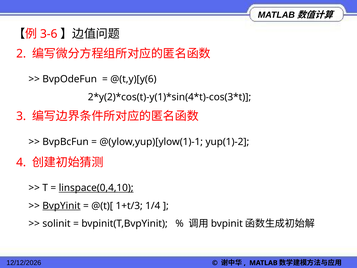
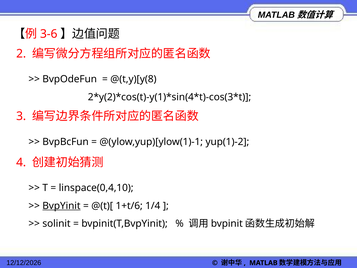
@(t,y)[y(6: @(t,y)[y(6 -> @(t,y)[y(8 (133, 79)
linspace(0,4,10 underline: present -> none (96, 188)
1+t/3: 1+t/3 -> 1+t/6 (129, 206)
